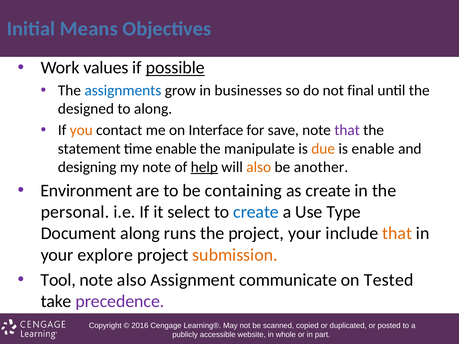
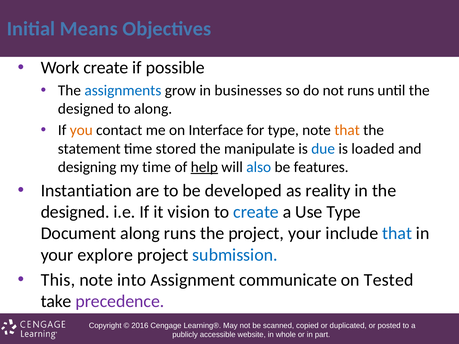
Work values: values -> create (106, 68)
possible underline: present -> none (175, 68)
not final: final -> runs (361, 91)
for save: save -> type (283, 130)
that colour: purple -> orange (347, 130)
time enable: enable -> stored (176, 149)
due colour: orange -> blue (323, 149)
is enable: enable -> loaded (373, 149)
my note: note -> time (157, 167)
also colour: orange -> blue (259, 167)
another: another -> features (321, 167)
Environment: Environment -> Instantiation (86, 191)
containing: containing -> developed (243, 191)
as create: create -> reality (328, 191)
personal: personal -> designed (75, 212)
select: select -> vision (189, 212)
that colour: orange -> blue (397, 234)
submission colour: orange -> blue (235, 255)
Tool: Tool -> This (58, 280)
note also: also -> into (132, 280)
